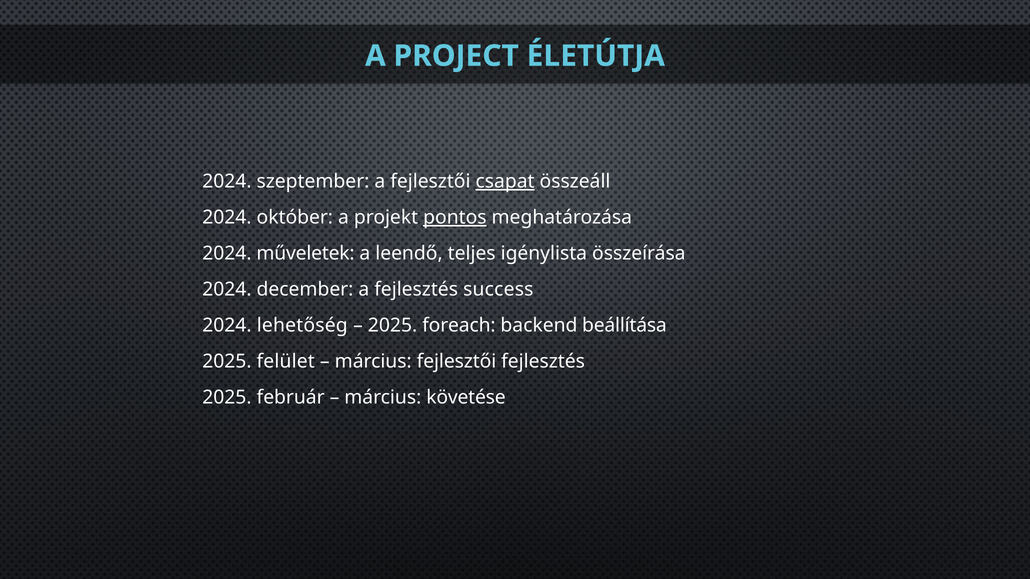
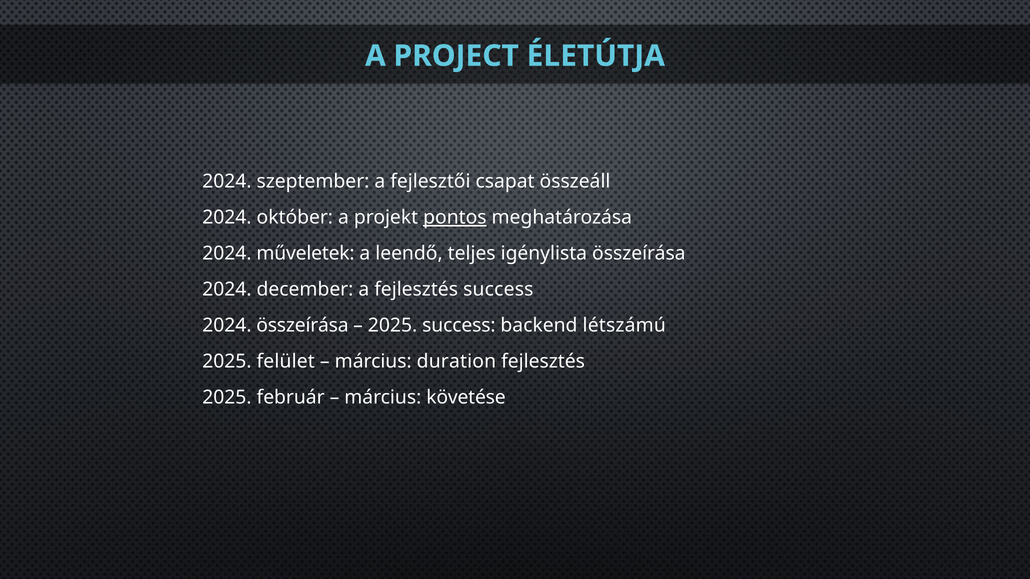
csapat underline: present -> none (505, 182)
2024 lehetőség: lehetőség -> összeírása (302, 326)
2025 foreach: foreach -> success (459, 326)
beállítása: beállítása -> létszámú (624, 326)
március fejlesztői: fejlesztői -> duration (456, 362)
